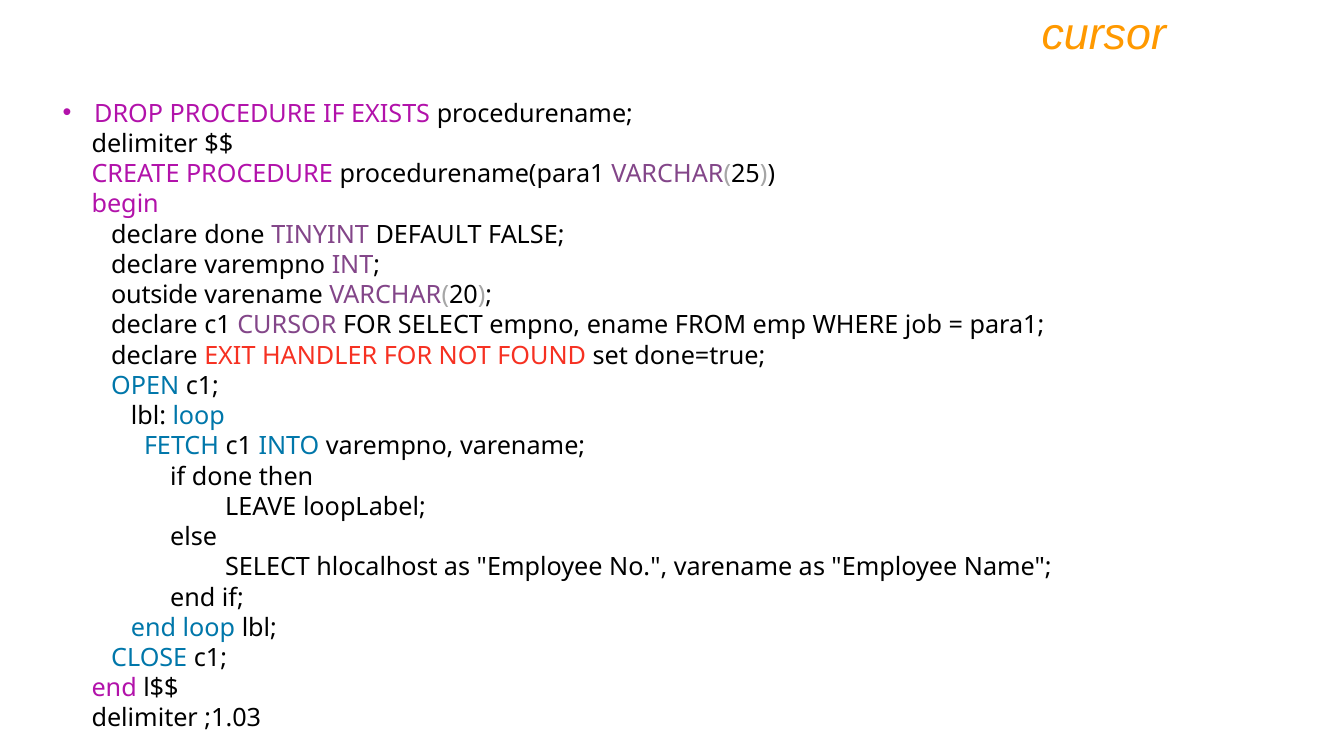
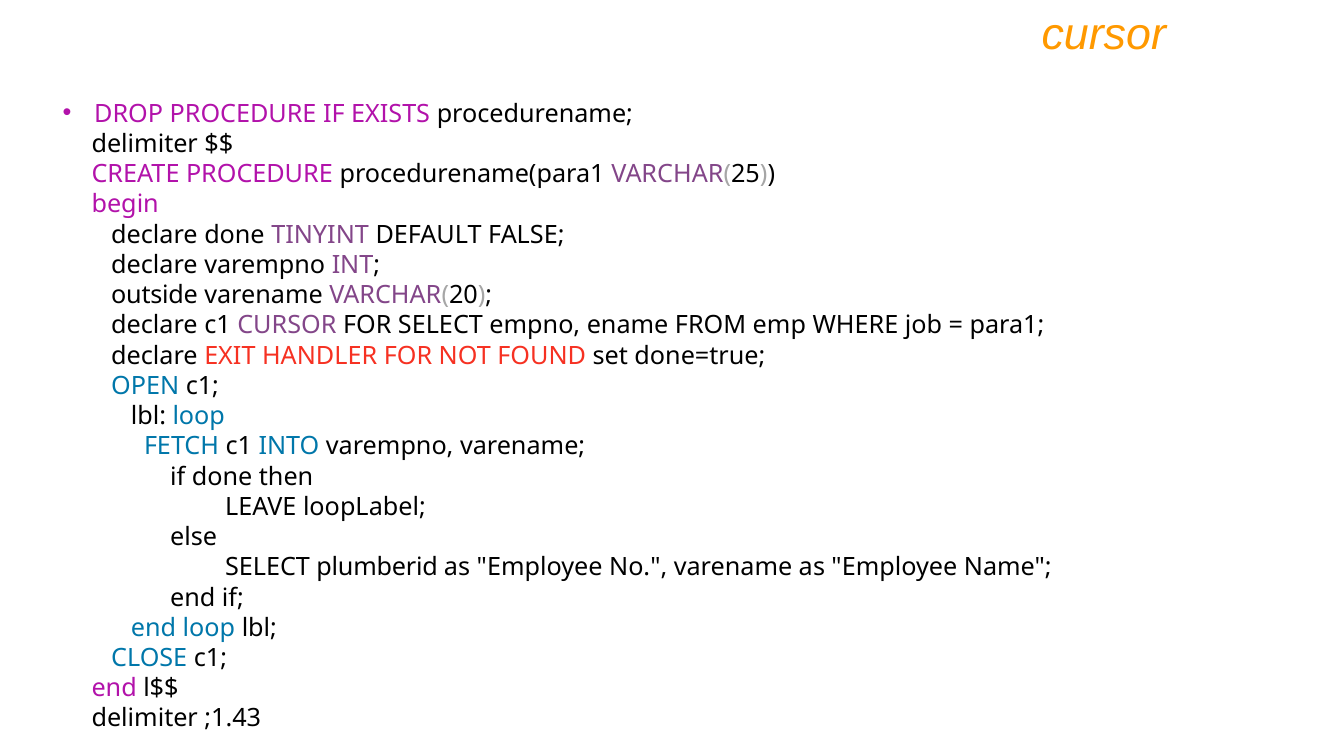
hlocalhost: hlocalhost -> plumberid (377, 567)
;1.03: ;1.03 -> ;1.43 (233, 719)
